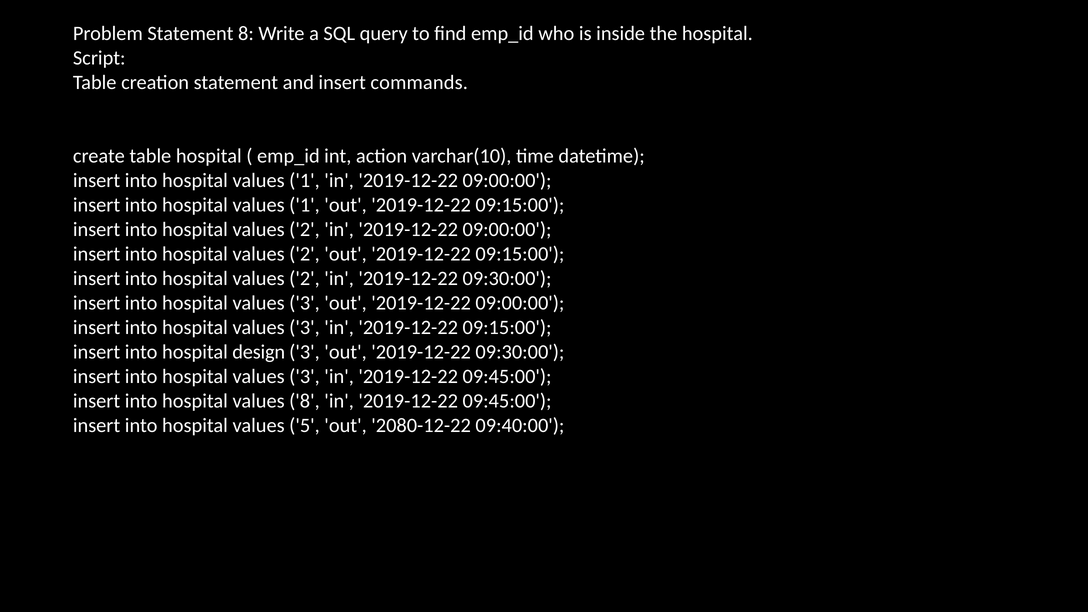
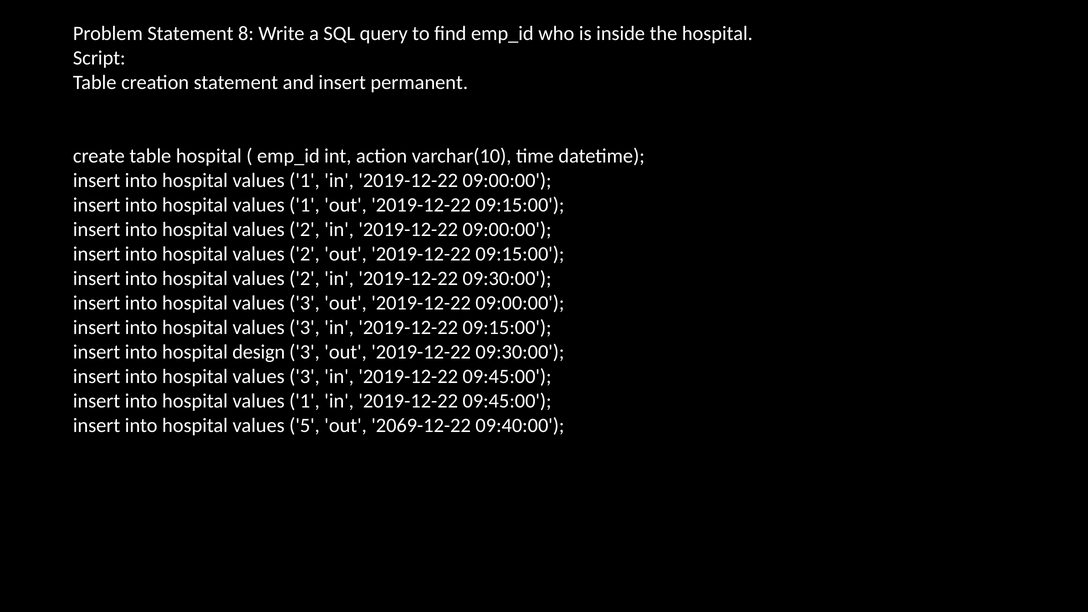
commands: commands -> permanent (419, 83)
8: 8 -> 1 (304, 401)
2080-12-22: 2080-12-22 -> 2069-12-22 (421, 425)
